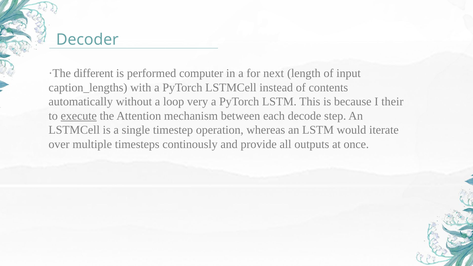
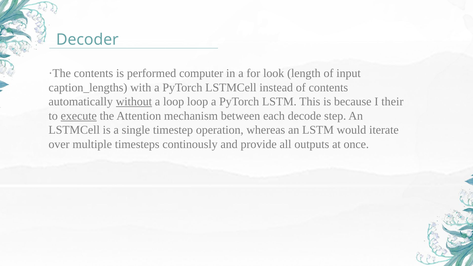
·The different: different -> contents (93, 73)
next: next -> look (274, 73)
without underline: none -> present (134, 102)
loop very: very -> loop (198, 102)
